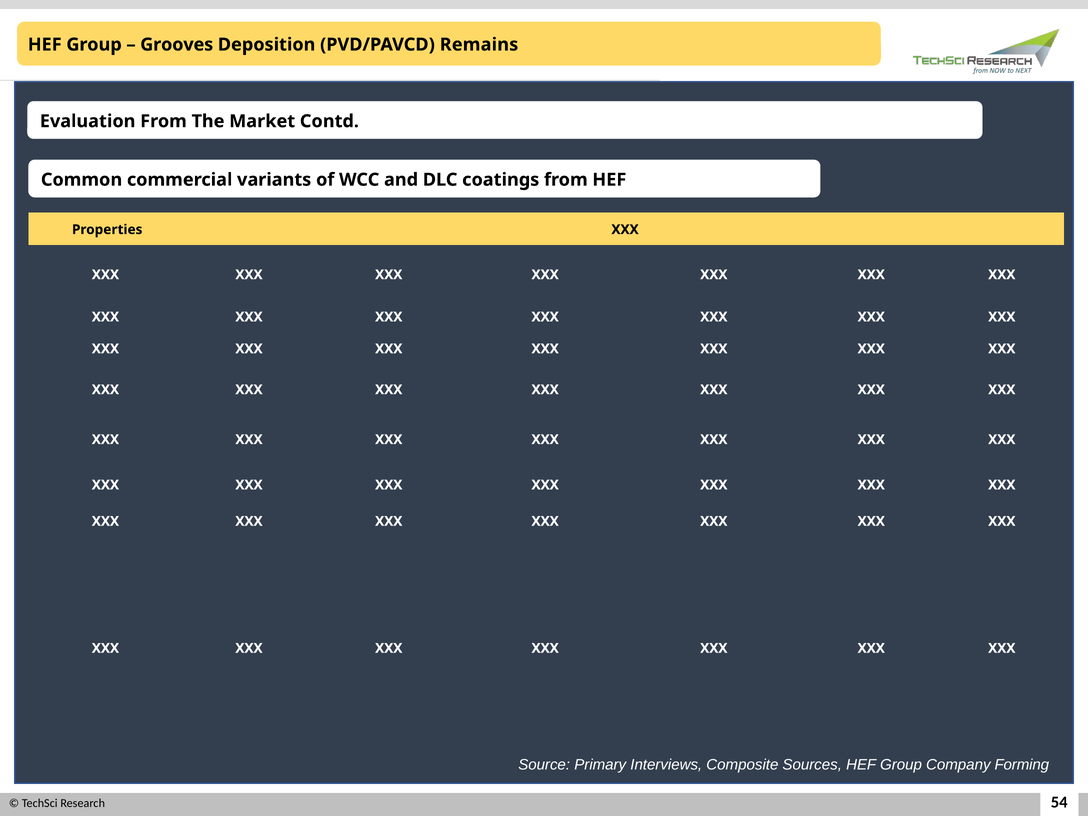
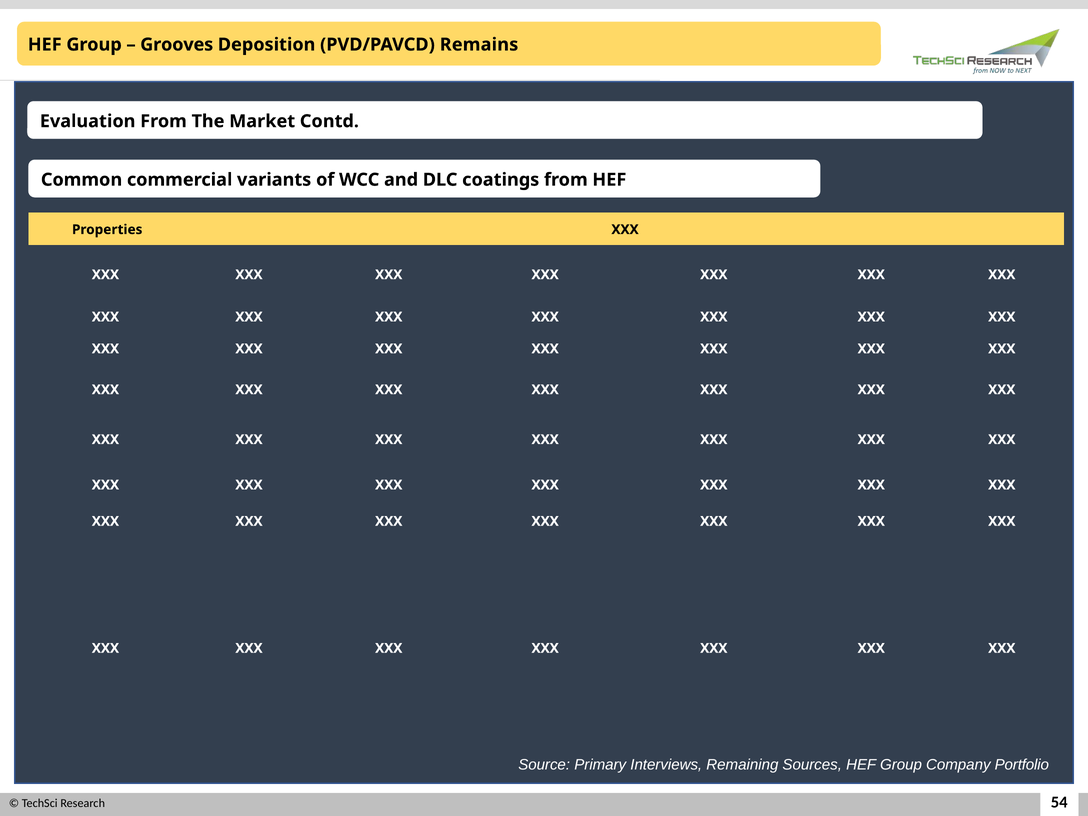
Composite: Composite -> Remaining (742, 765)
Forming: Forming -> Portfolio (1022, 765)
